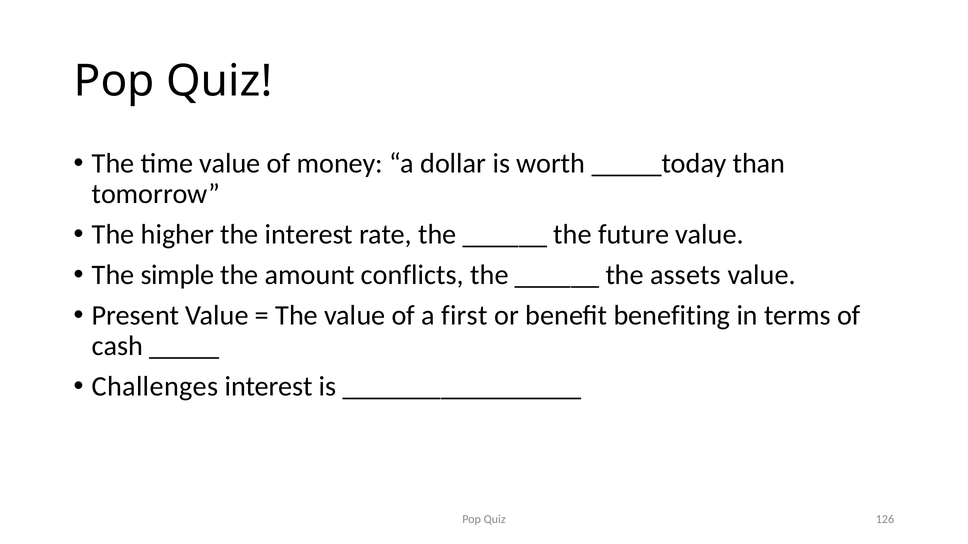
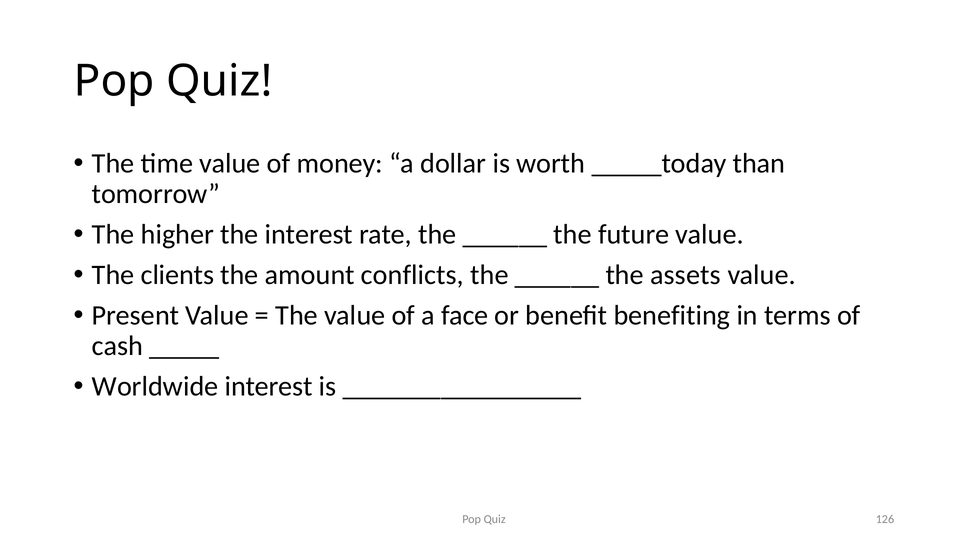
simple: simple -> clients (177, 275)
first: first -> face (465, 316)
Challenges: Challenges -> Worldwide (155, 387)
